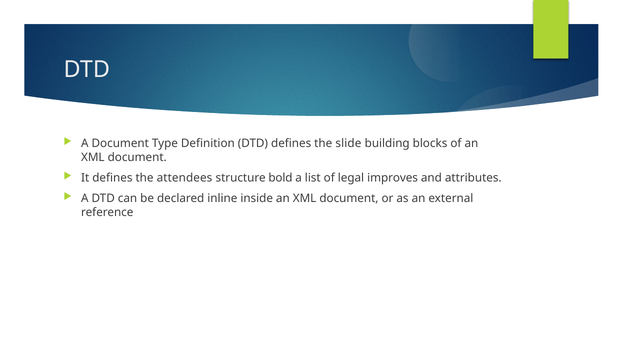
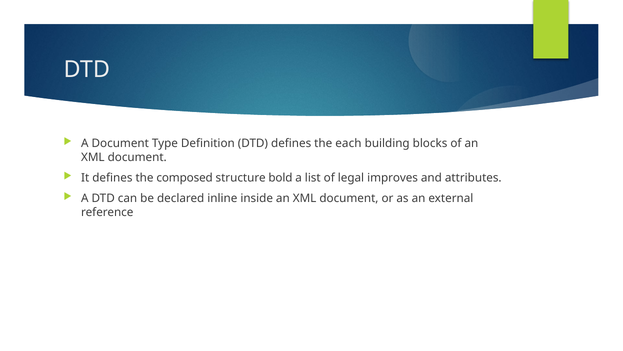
slide: slide -> each (348, 143)
attendees: attendees -> composed (185, 178)
